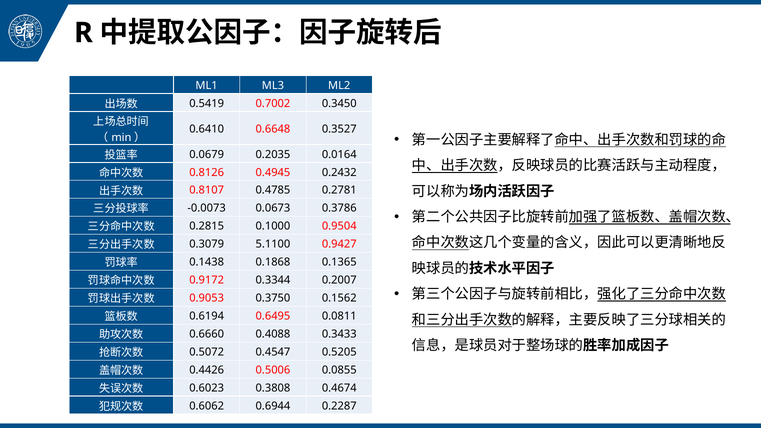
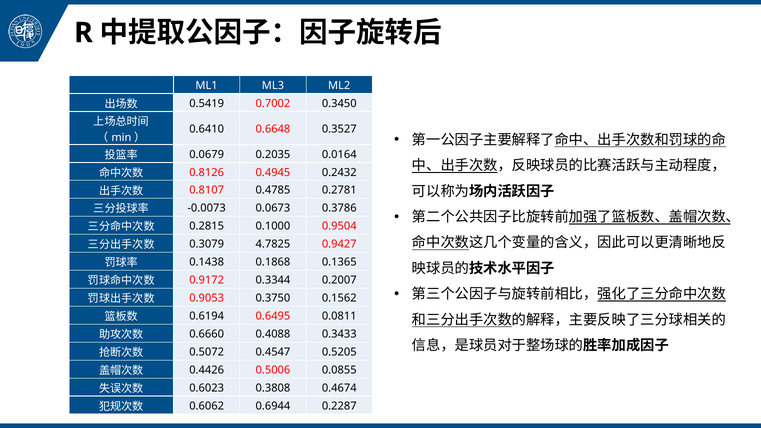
5.1100: 5.1100 -> 4.7825 (273, 244)
